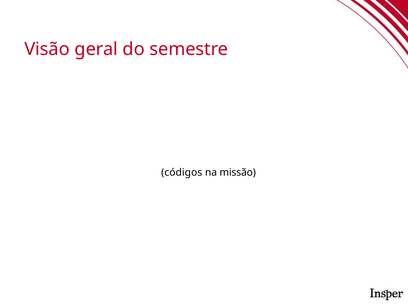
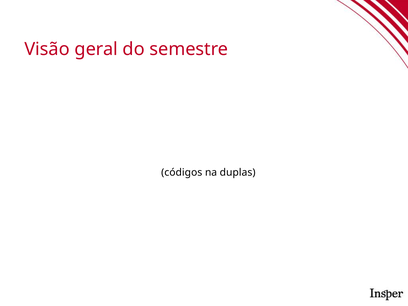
missão: missão -> duplas (238, 172)
